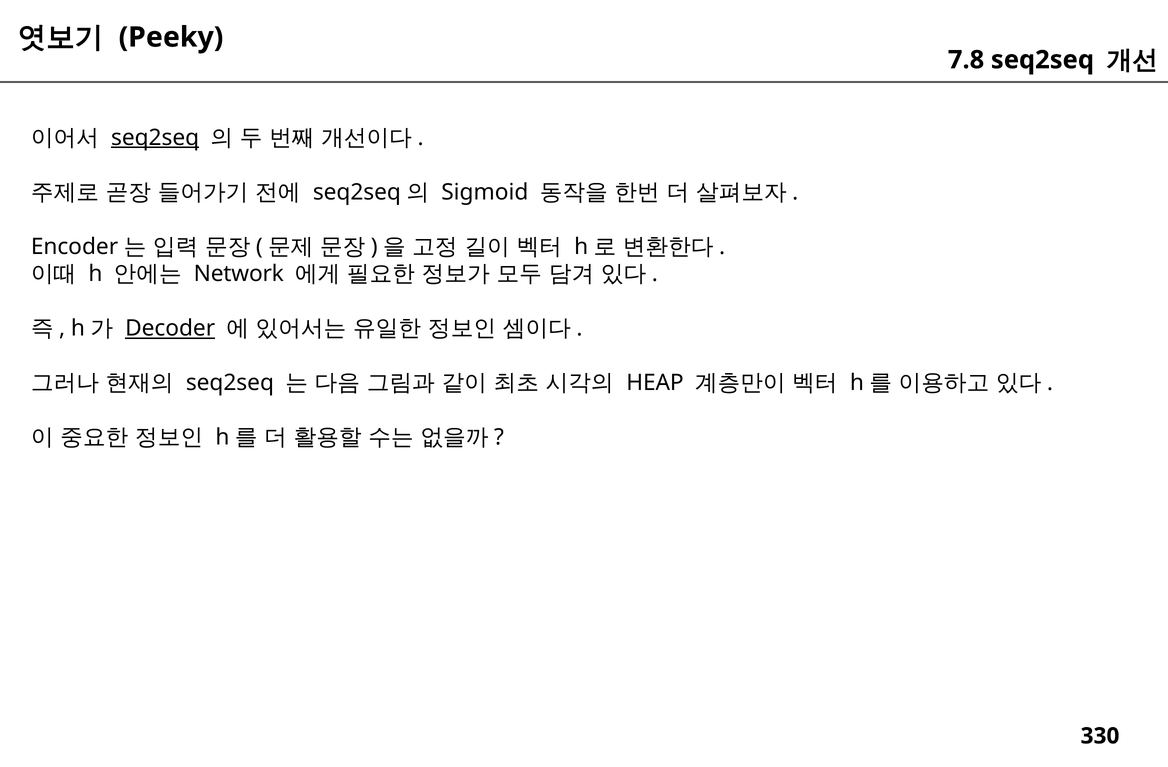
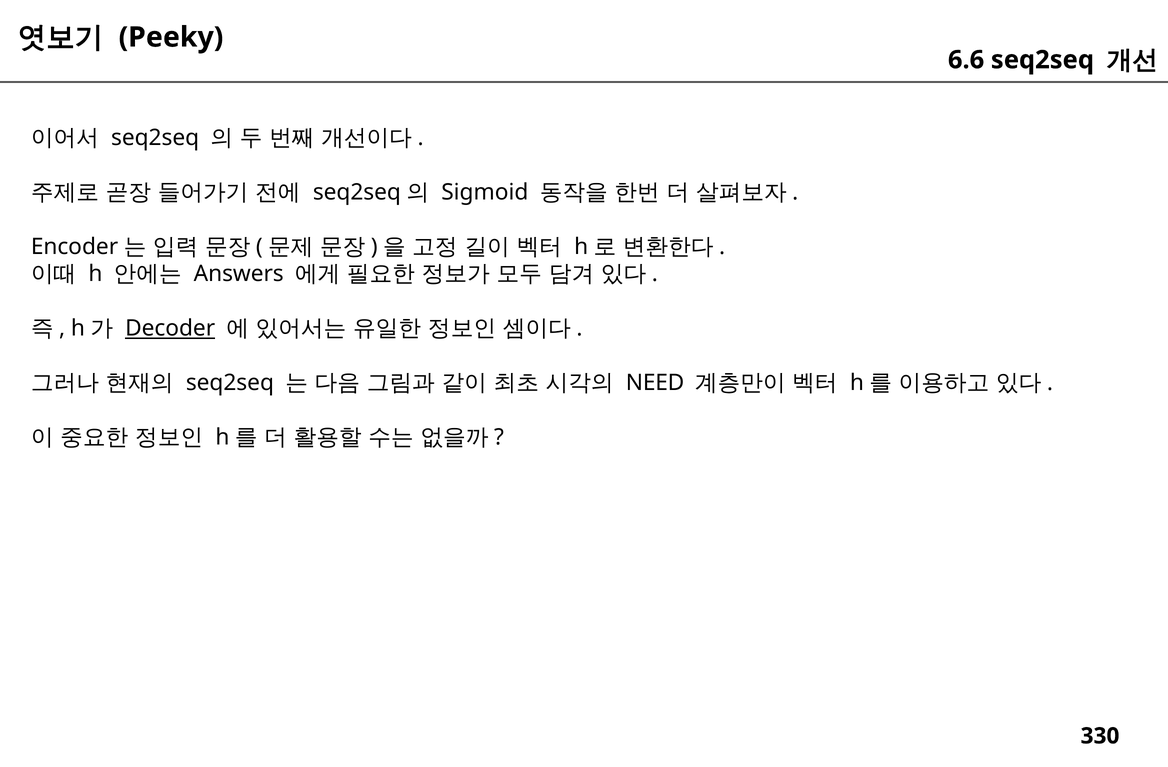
7.8: 7.8 -> 6.6 (966, 60)
seq2seq underline: present -> none (155, 138)
Network: Network -> Answers (239, 274)
HEAP: HEAP -> NEED (655, 383)
